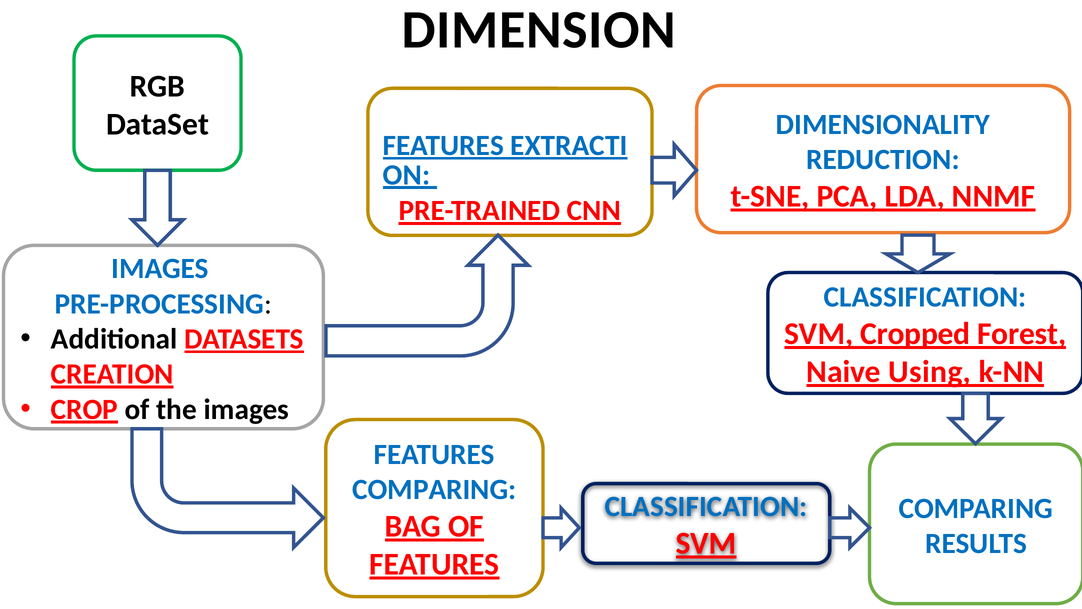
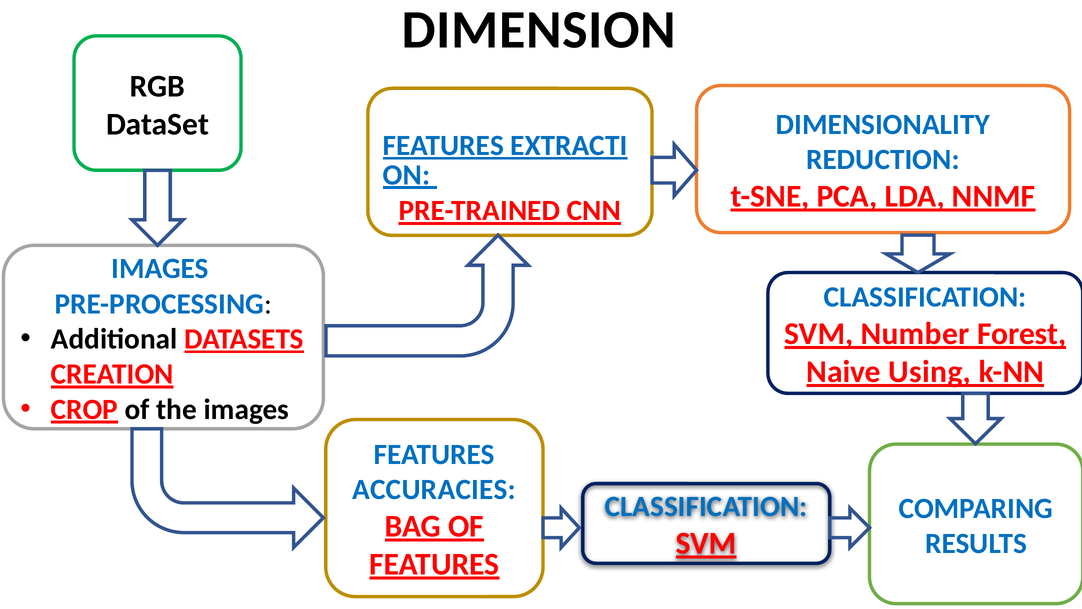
Cropped: Cropped -> Number (915, 334)
COMPARING: COMPARING -> ACCURACIES (434, 489)
